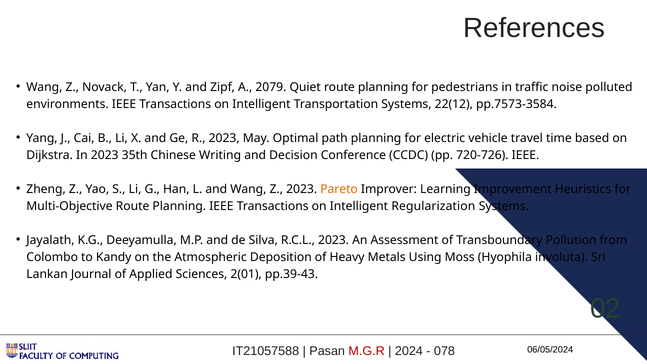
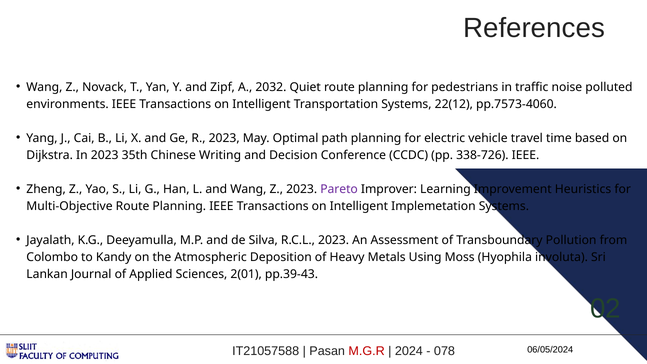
2079: 2079 -> 2032 (271, 87)
pp.7573-3584: pp.7573-3584 -> pp.7573-4060 (516, 104)
720-726: 720-726 -> 338-726 (482, 155)
Pareto colour: orange -> purple (339, 189)
Regularization: Regularization -> Implemetation (433, 206)
